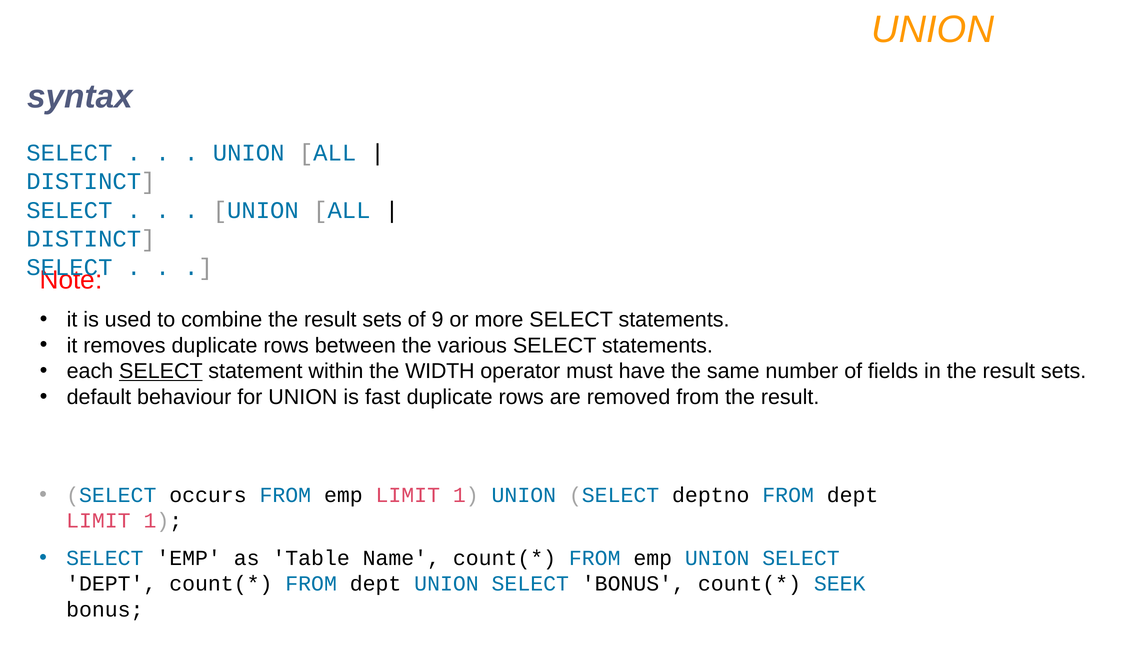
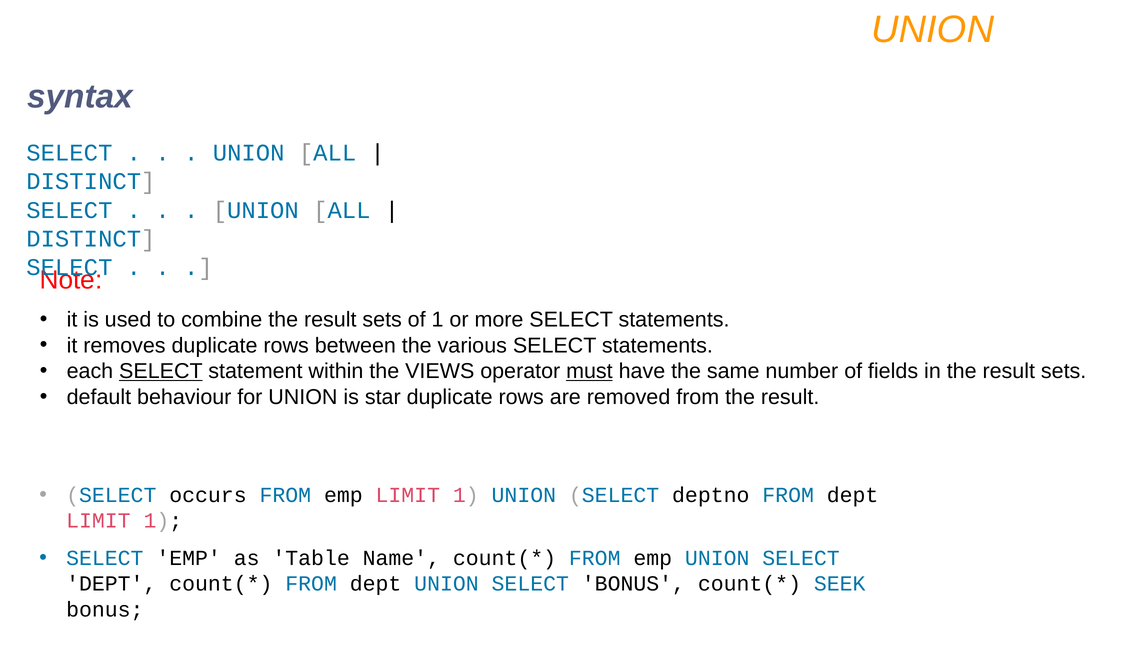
of 9: 9 -> 1 (438, 320)
WIDTH: WIDTH -> VIEWS (440, 371)
must underline: none -> present (589, 371)
fast: fast -> star (383, 397)
